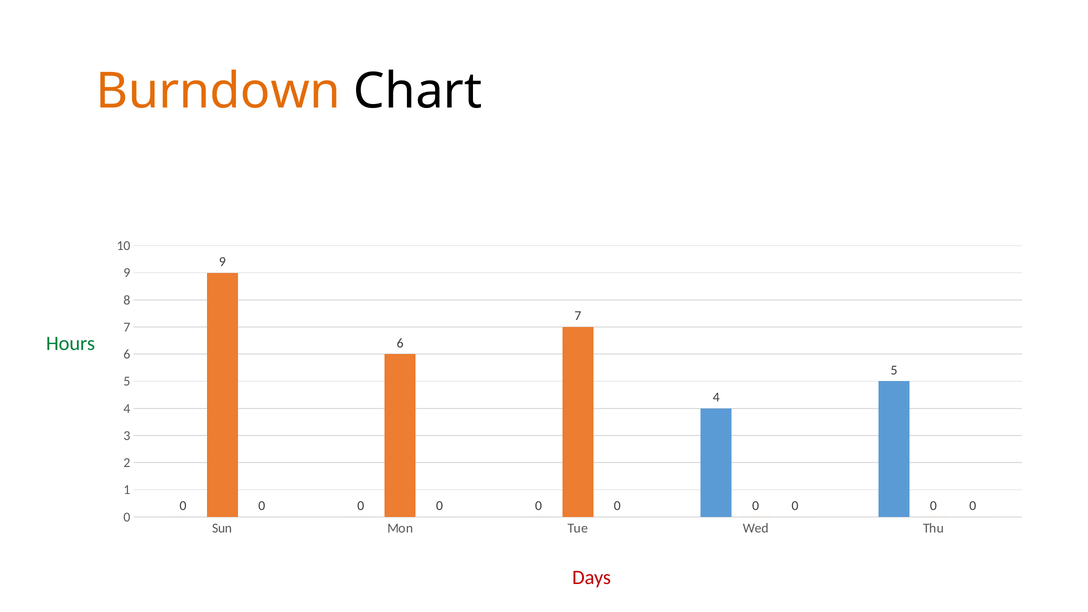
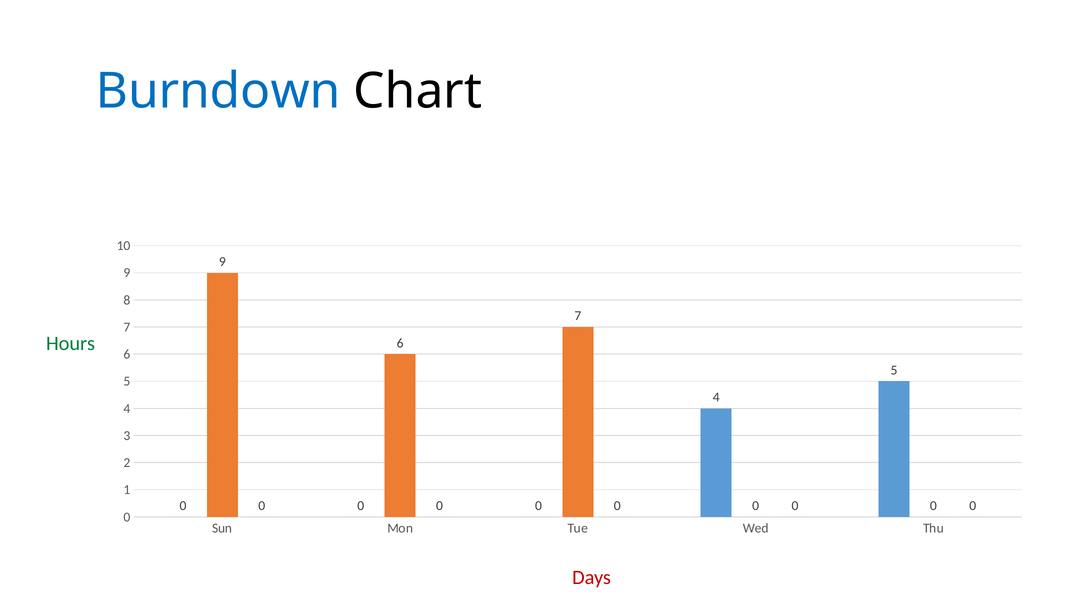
Burndown colour: orange -> blue (218, 91)
